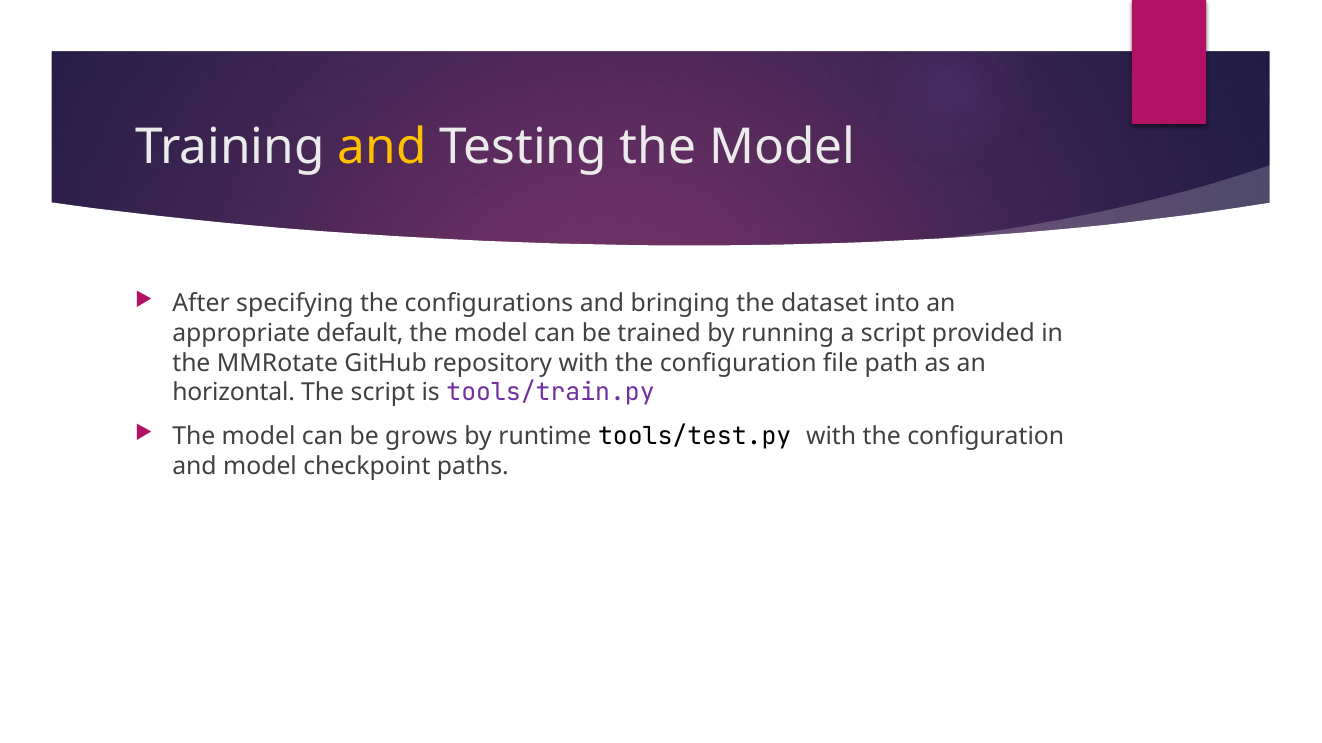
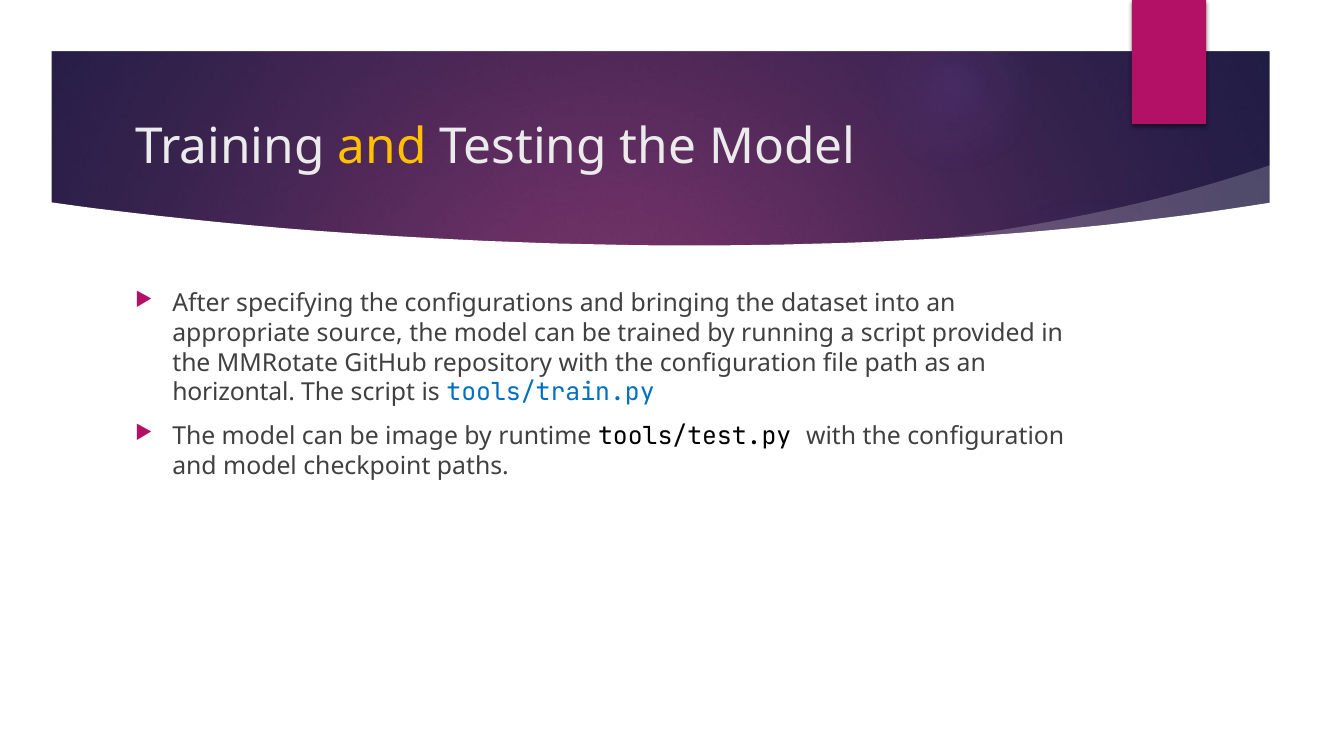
default: default -> source (360, 334)
tools/train.py colour: purple -> blue (551, 393)
grows: grows -> image (422, 437)
